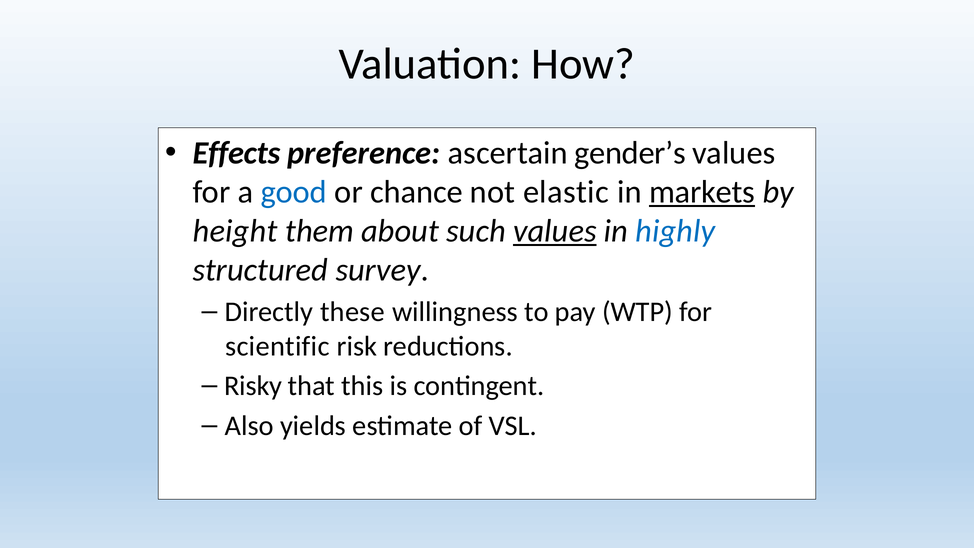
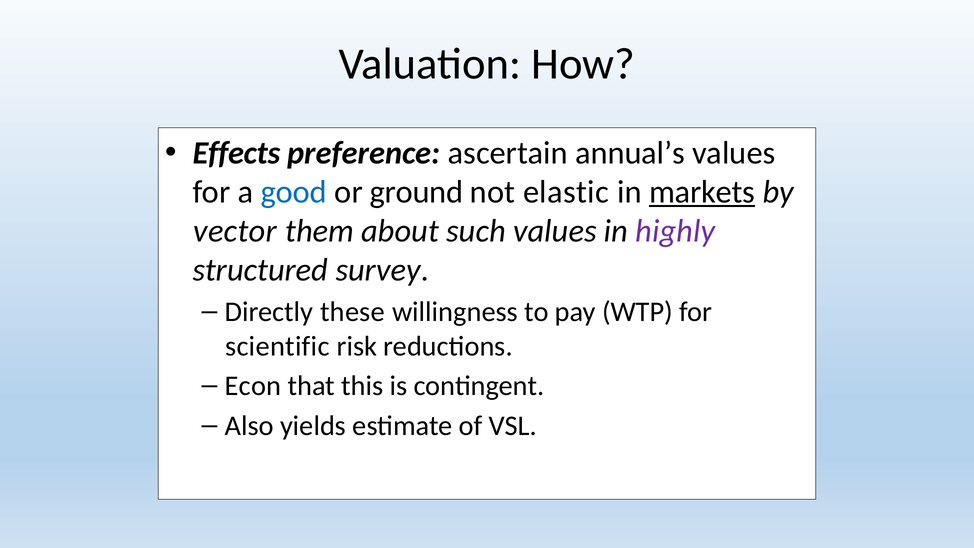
gender’s: gender’s -> annual’s (630, 153)
chance: chance -> ground (417, 192)
height: height -> vector (235, 231)
values underline: present -> none (555, 231)
highly colour: blue -> purple (675, 231)
Risky: Risky -> Econ (253, 386)
